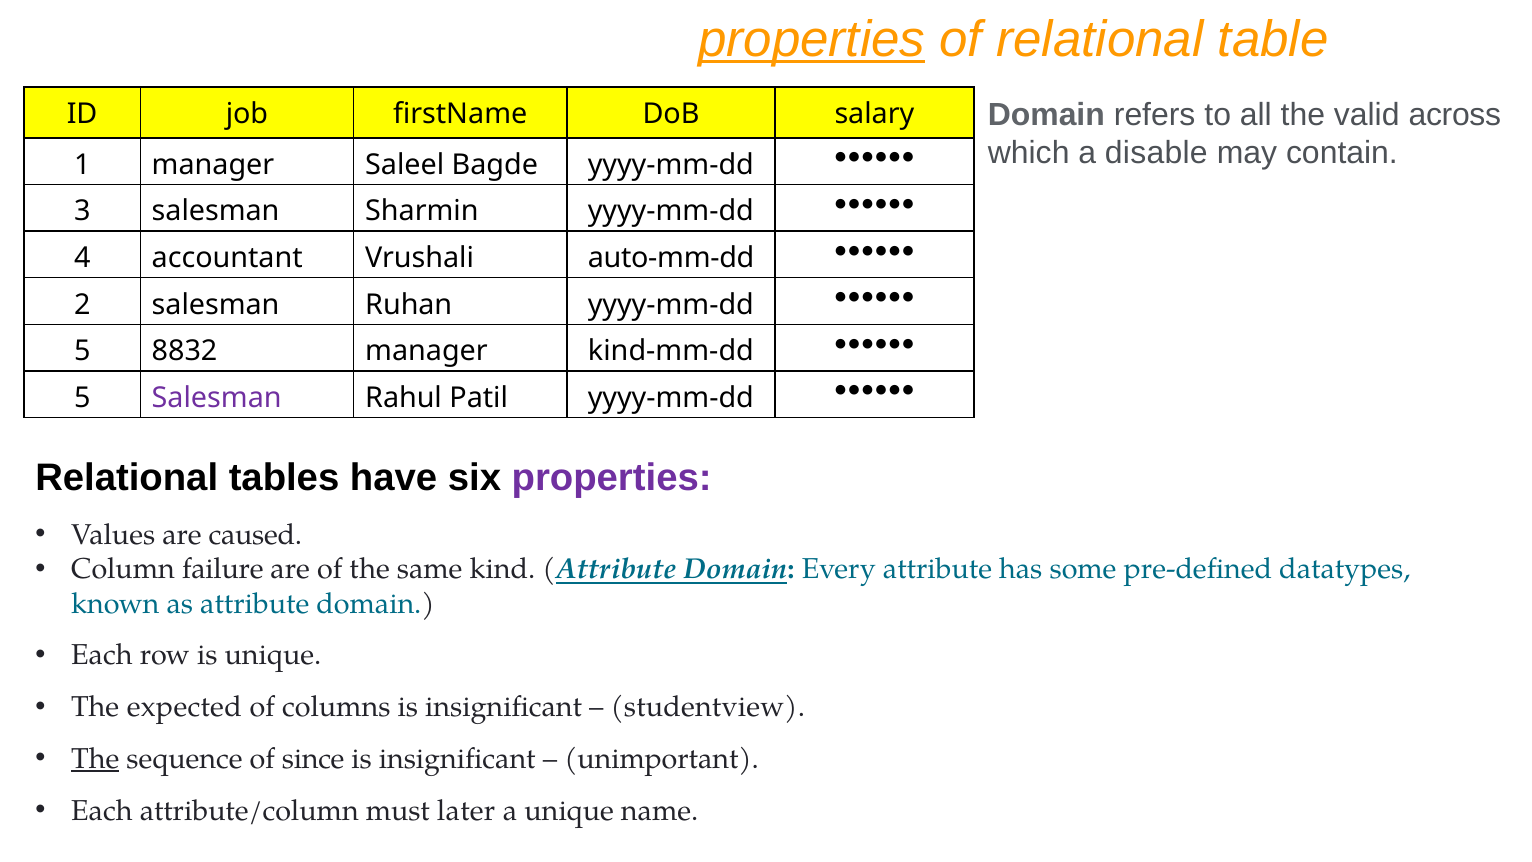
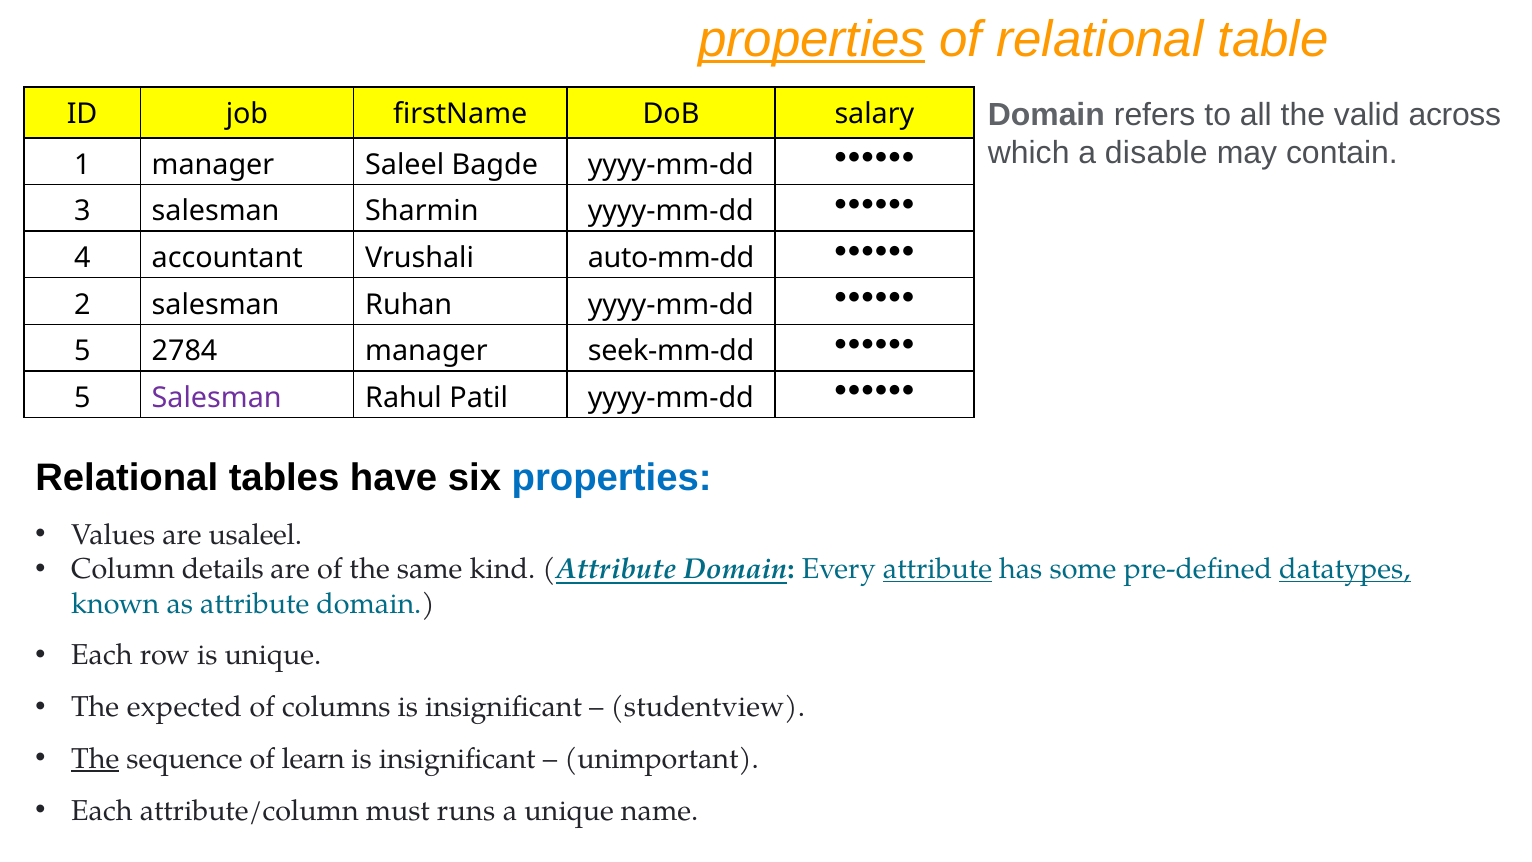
8832: 8832 -> 2784 (185, 351)
kind-mm-dd: kind-mm-dd -> seek-mm-dd (671, 351)
properties colour: purple -> blue (612, 478)
caused: caused -> usaleel (255, 535)
failure: failure -> details (223, 569)
attribute underline: none -> present (938, 569)
datatypes underline: none -> present (1345, 569)
since: since -> learn (313, 759)
later: later -> runs (466, 810)
